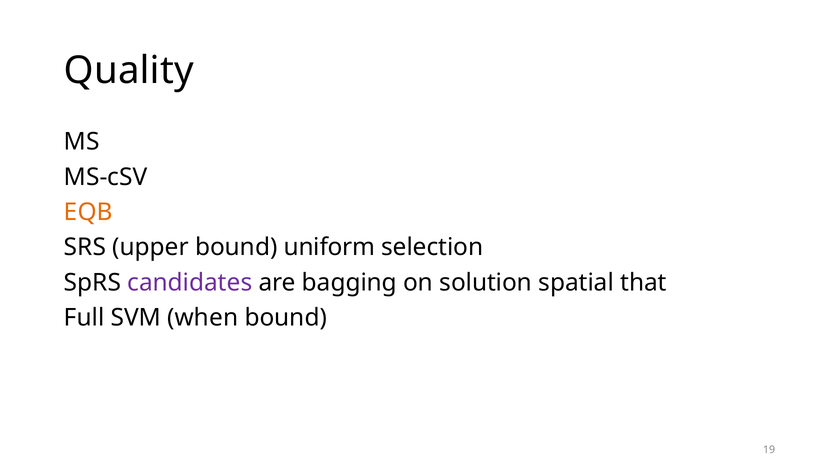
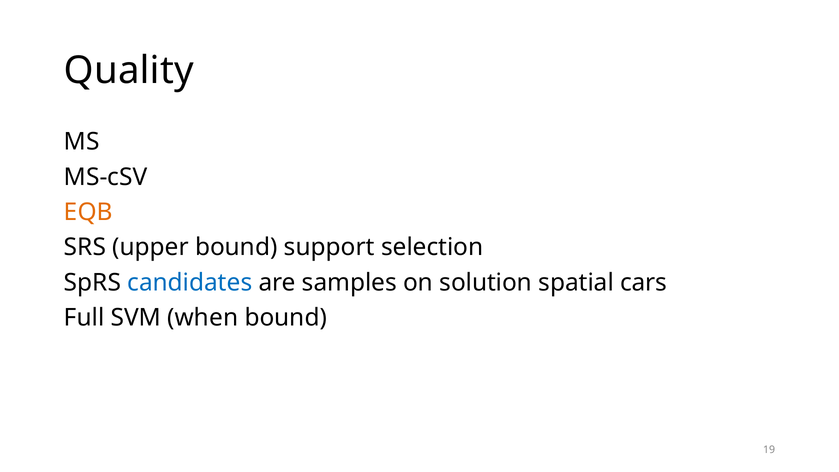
uniform: uniform -> support (329, 247)
candidates colour: purple -> blue (190, 283)
bagging: bagging -> samples (349, 283)
that: that -> cars (644, 283)
